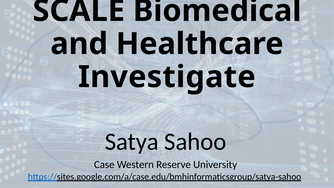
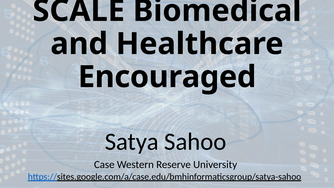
Investigate: Investigate -> Encouraged (167, 77)
